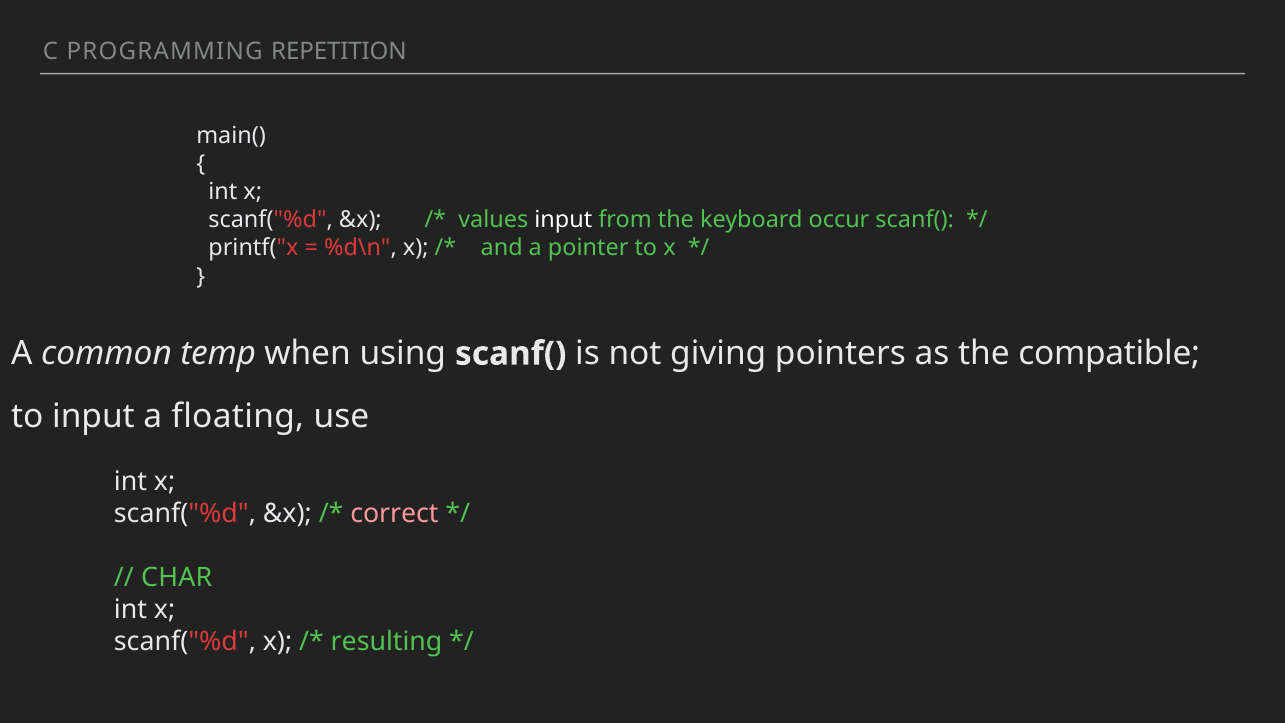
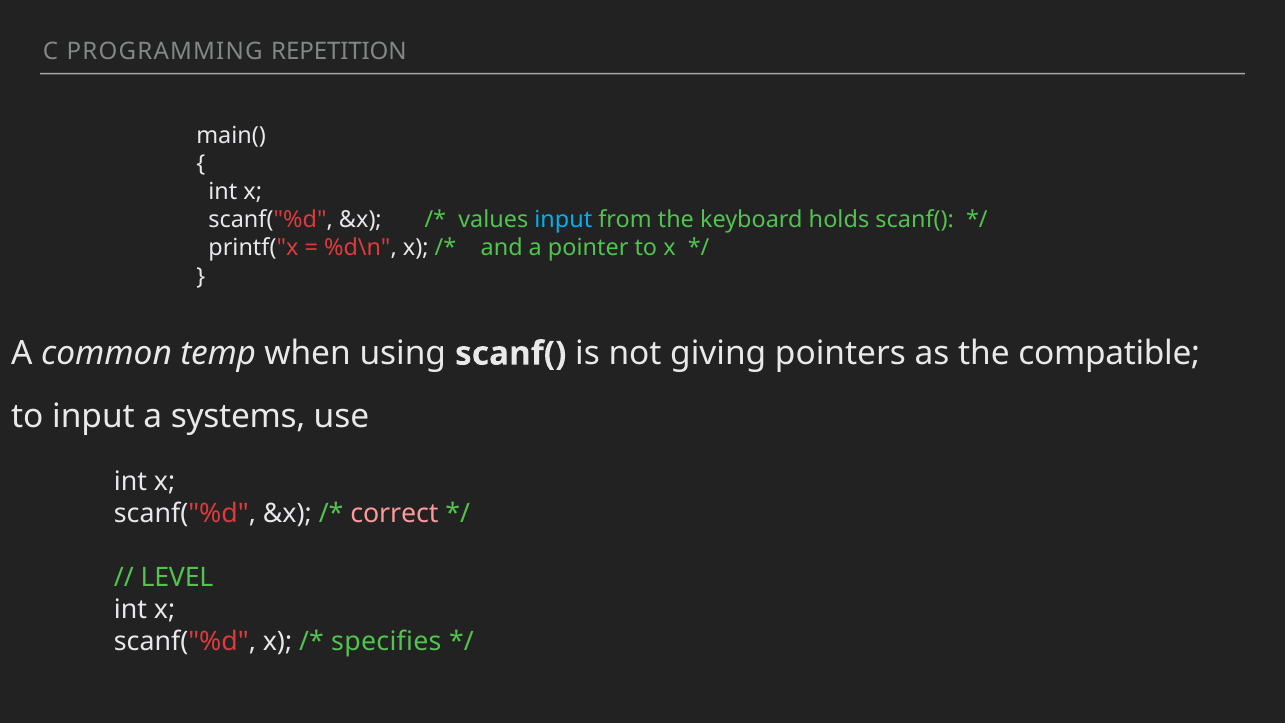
input colour: white -> light blue (563, 220)
occur: occur -> holds (839, 220)
floating: floating -> systems (238, 416)
CHAR: CHAR -> LEVEL (177, 578)
resulting: resulting -> specifies (386, 642)
